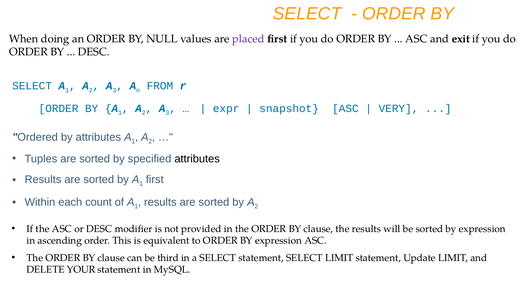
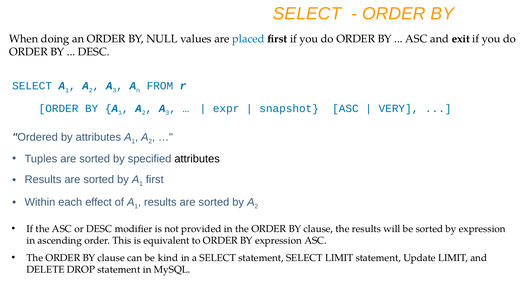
placed colour: purple -> blue (248, 39)
count: count -> effect (99, 202)
third: third -> kind (168, 258)
YOUR: YOUR -> DROP (81, 270)
